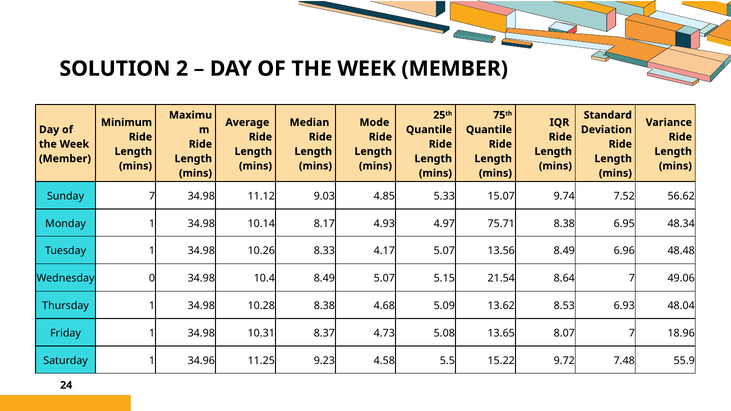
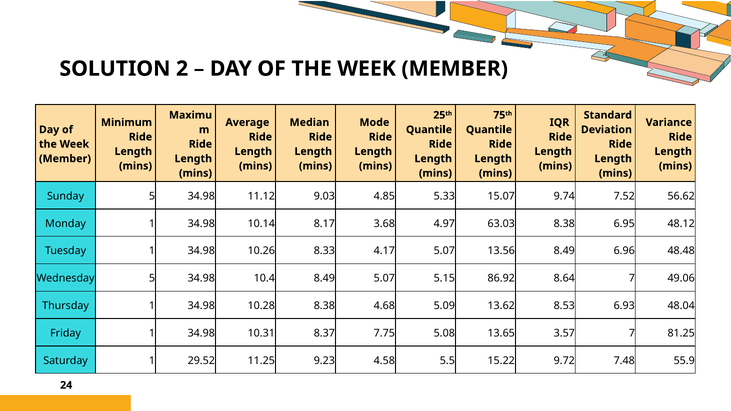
Sunday 7: 7 -> 5 (152, 196)
4.93: 4.93 -> 3.68 (384, 224)
75.71: 75.71 -> 63.03 (501, 224)
48.34: 48.34 -> 48.12 (681, 224)
Wednesday 0: 0 -> 5 (152, 278)
21.54: 21.54 -> 86.92 (501, 278)
4.73: 4.73 -> 7.75 (384, 333)
8.07: 8.07 -> 3.57 (564, 333)
18.96: 18.96 -> 81.25 (681, 333)
34.96: 34.96 -> 29.52 (201, 361)
